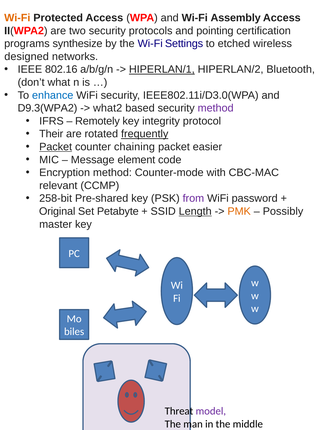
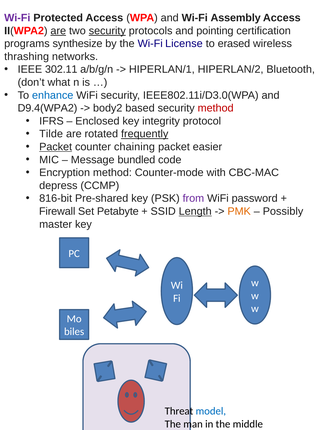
Wi-Fi colour: orange -> purple (17, 18)
are underline: none -> present (58, 31)
security underline: none -> present (107, 31)
Settings: Settings -> License (184, 44)
etched: etched -> erased (234, 44)
designed: designed -> thrashing (27, 57)
802.16: 802.16 -> 302.11 (61, 70)
HIPERLAN/1 underline: present -> none (162, 70)
D9.3(WPA2: D9.3(WPA2 -> D9.4(WPA2 (47, 108)
what2: what2 -> body2 (108, 108)
method colour: purple -> red (216, 108)
Remotely: Remotely -> Enclosed (97, 121)
Their: Their -> Tilde (51, 134)
element: element -> bundled (136, 160)
relevant: relevant -> depress (58, 186)
258-bit: 258-bit -> 816-bit (56, 199)
Original: Original -> Firewall (57, 212)
model colour: purple -> blue (211, 412)
